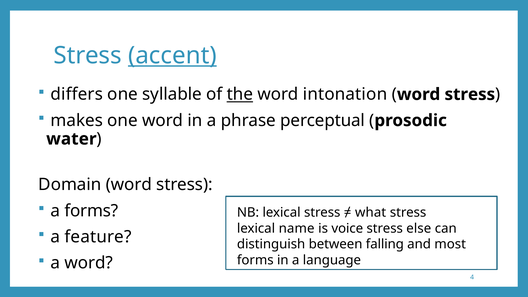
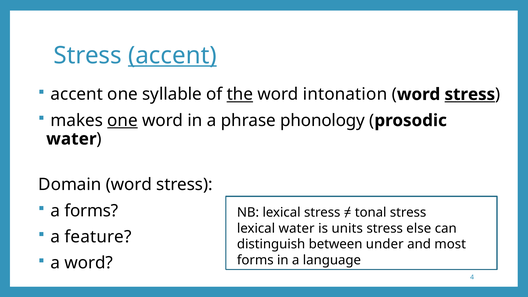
differs: differs -> accent (77, 94)
stress underline: none -> present (470, 94)
one underline: none -> present (123, 120)
perceptual: perceptual -> phonology (323, 120)
what: what -> tonal (371, 213)
lexical name: name -> water (297, 228)
voice: voice -> units (347, 228)
falling: falling -> under (385, 244)
